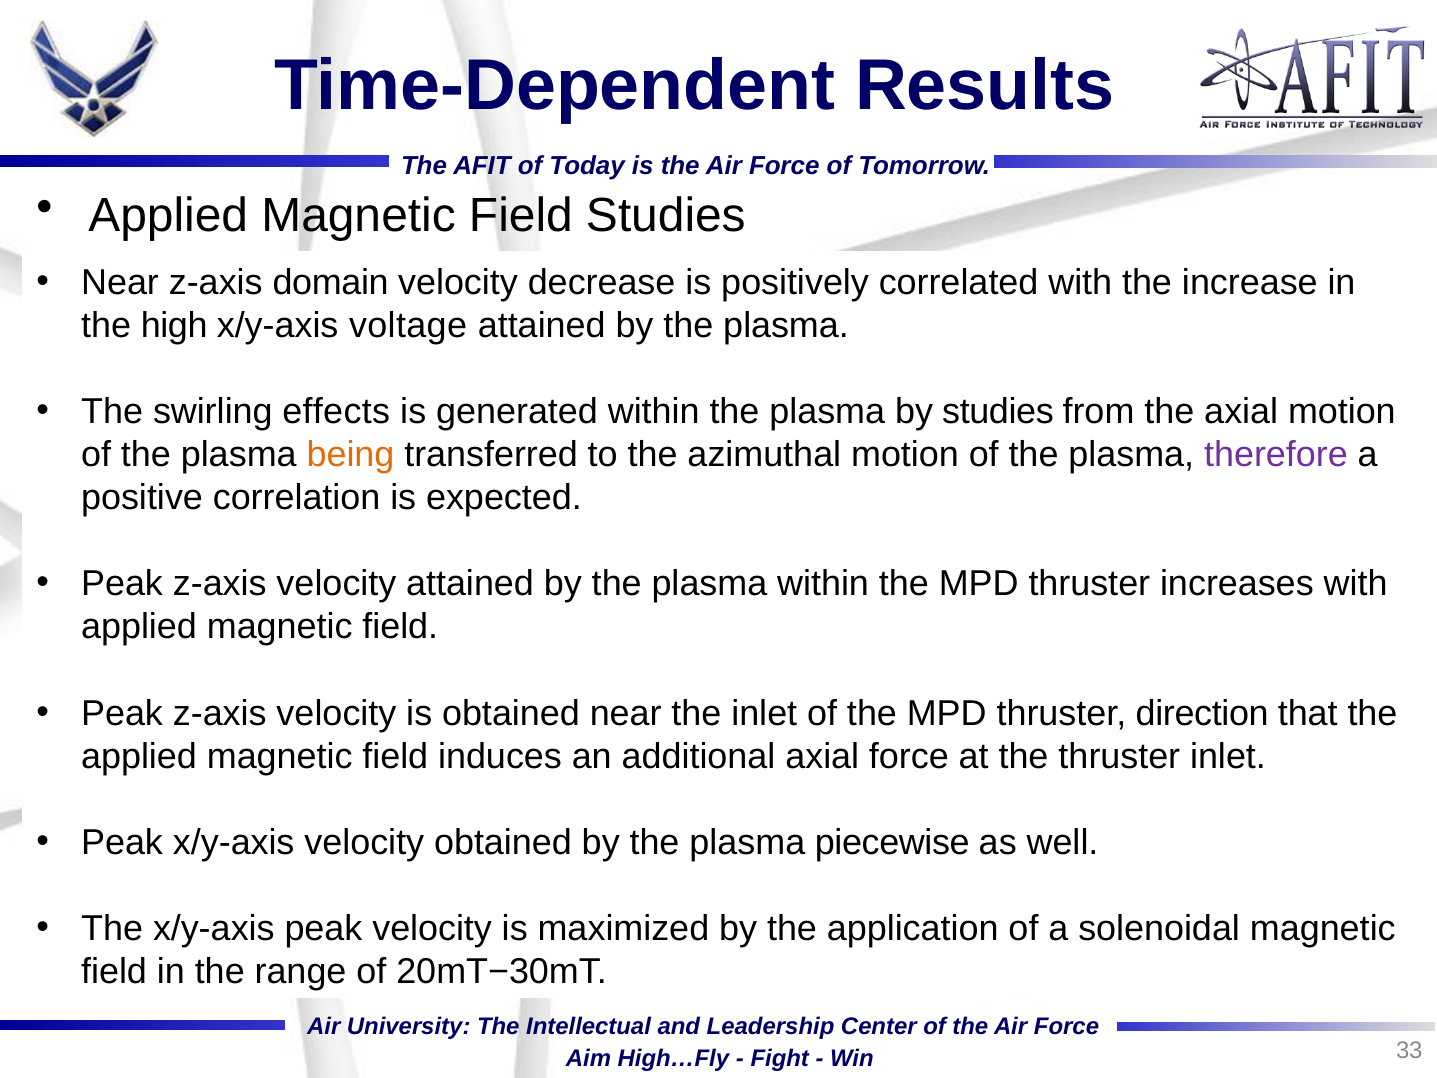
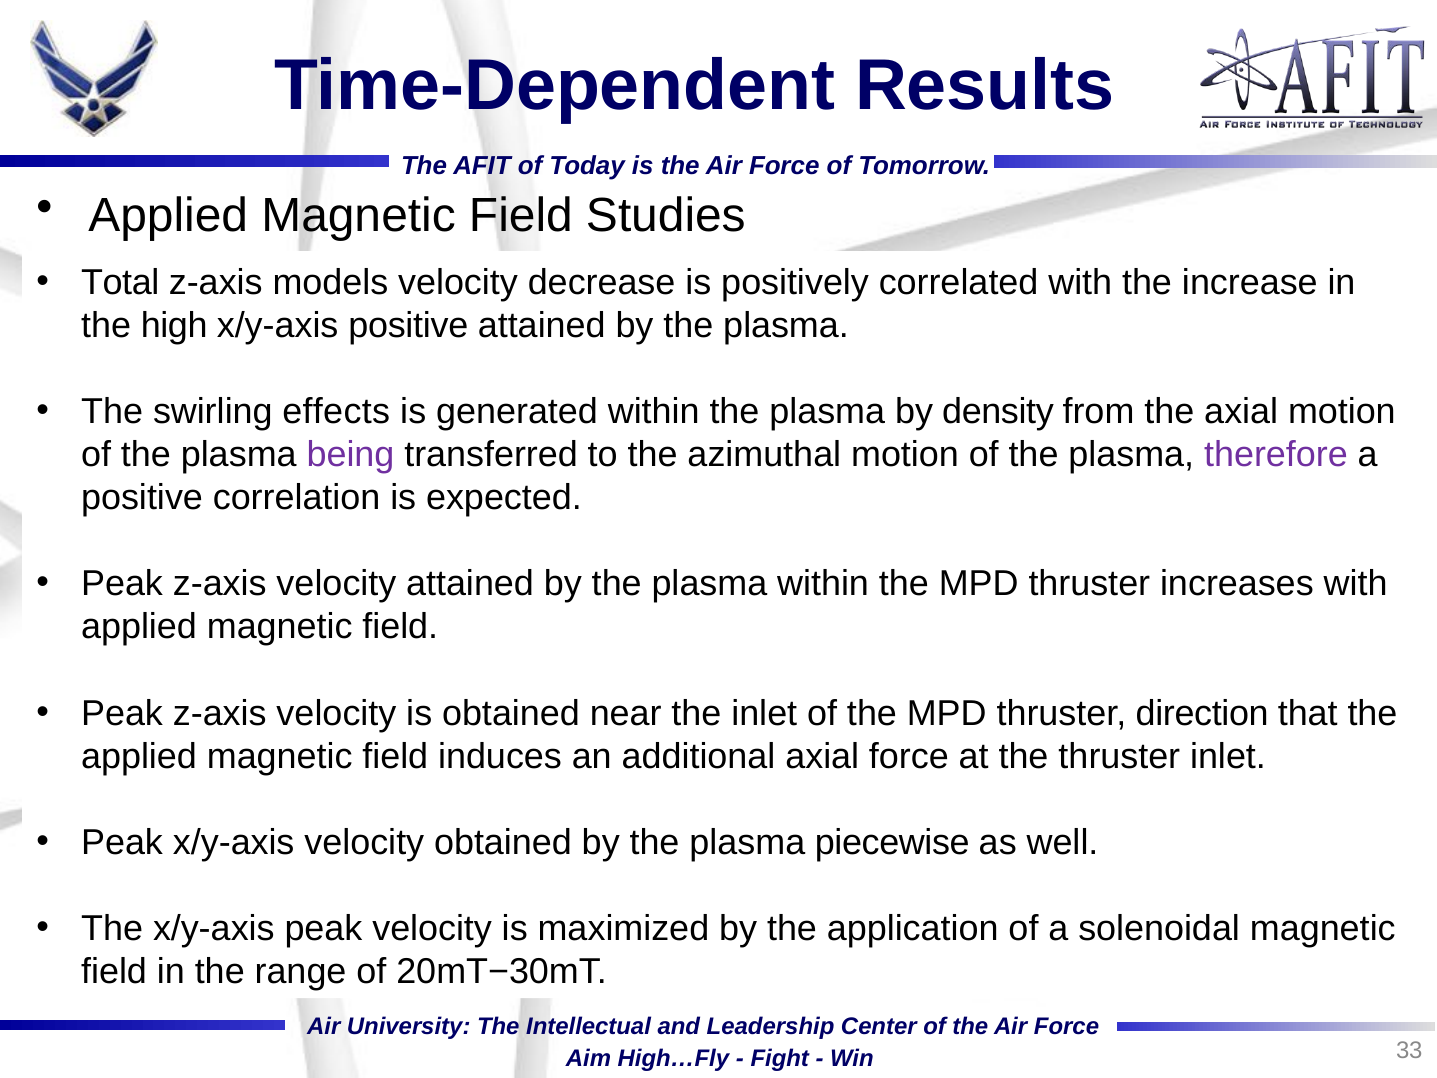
Near: Near -> Total (120, 282)
domain: domain -> models (330, 282)
x/y-axis voltage: voltage -> positive (408, 325)
by studies: studies -> density (998, 411)
being colour: orange -> purple (351, 455)
